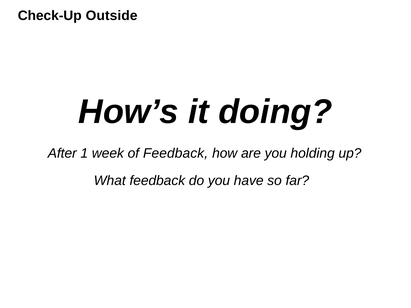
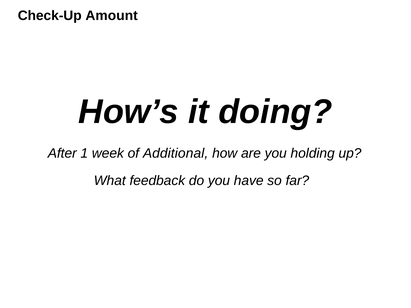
Outside: Outside -> Amount (112, 16)
of Feedback: Feedback -> Additional (176, 153)
